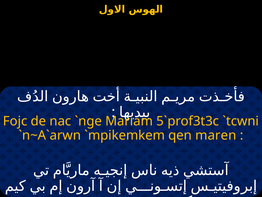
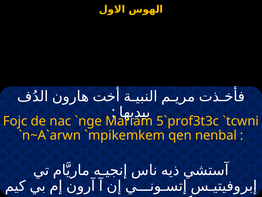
maren: maren -> nenbal (216, 135)
